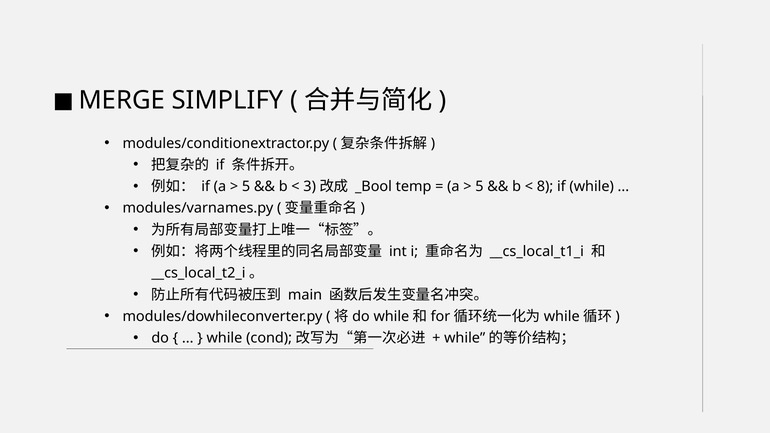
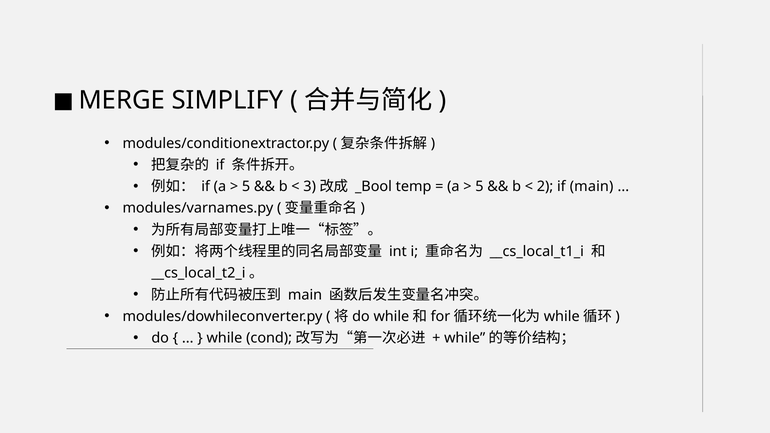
8: 8 -> 2 (545, 187)
if while: while -> main (592, 187)
